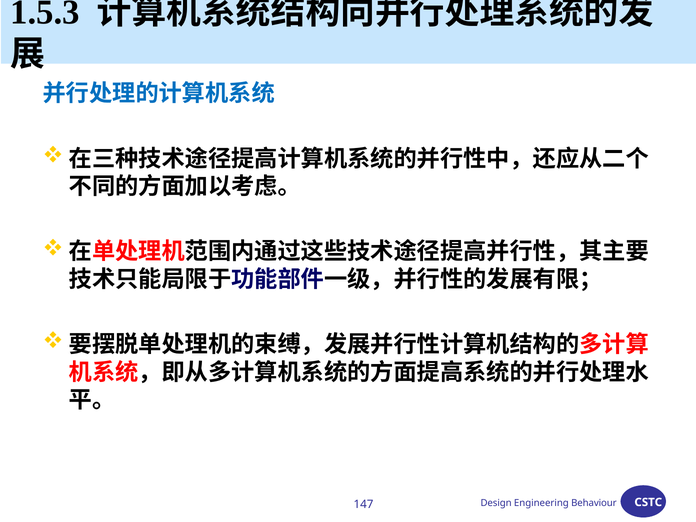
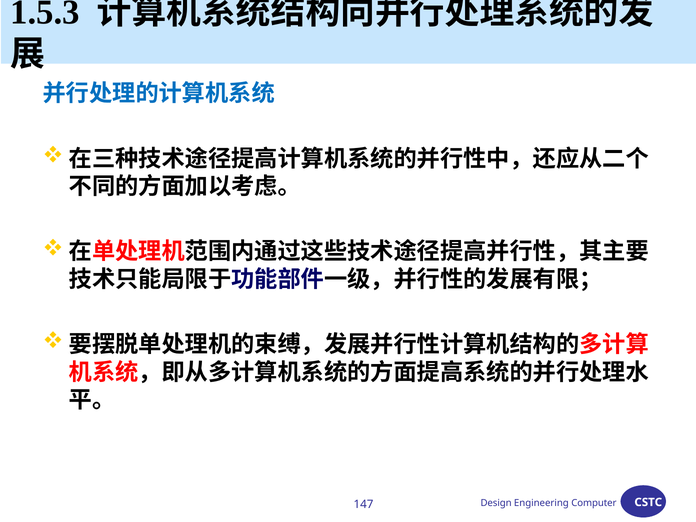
Behaviour: Behaviour -> Computer (594, 503)
